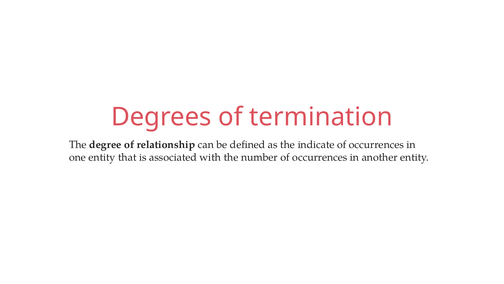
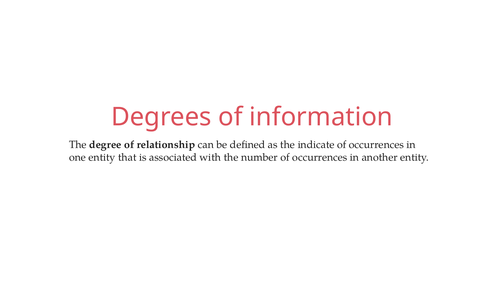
termination: termination -> information (321, 117)
